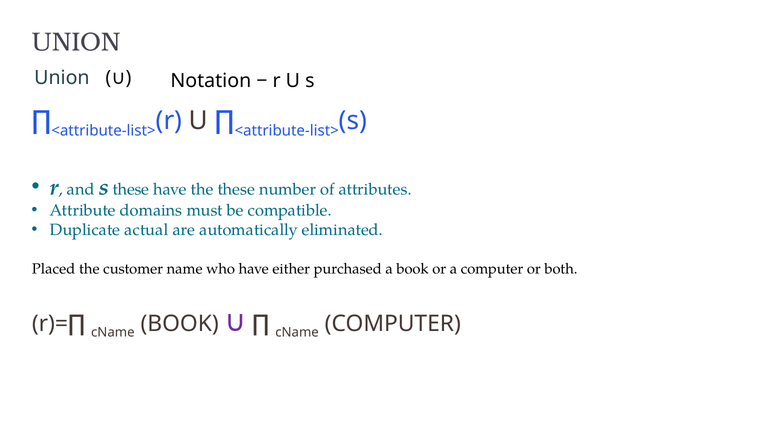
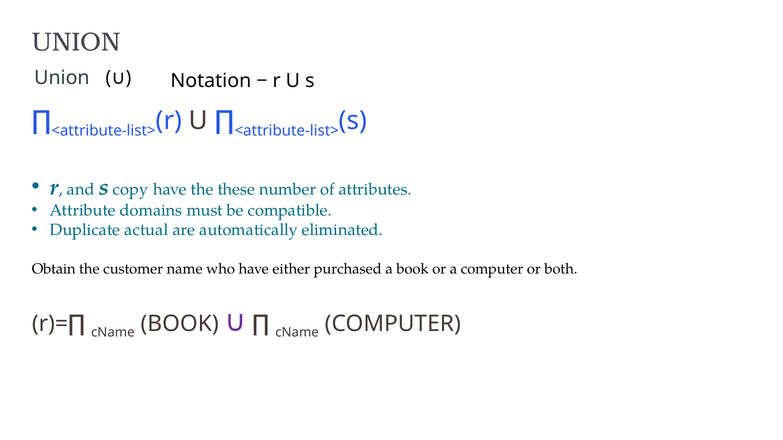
s these: these -> copy (131, 189)
Placed: Placed -> Obtain (54, 269)
